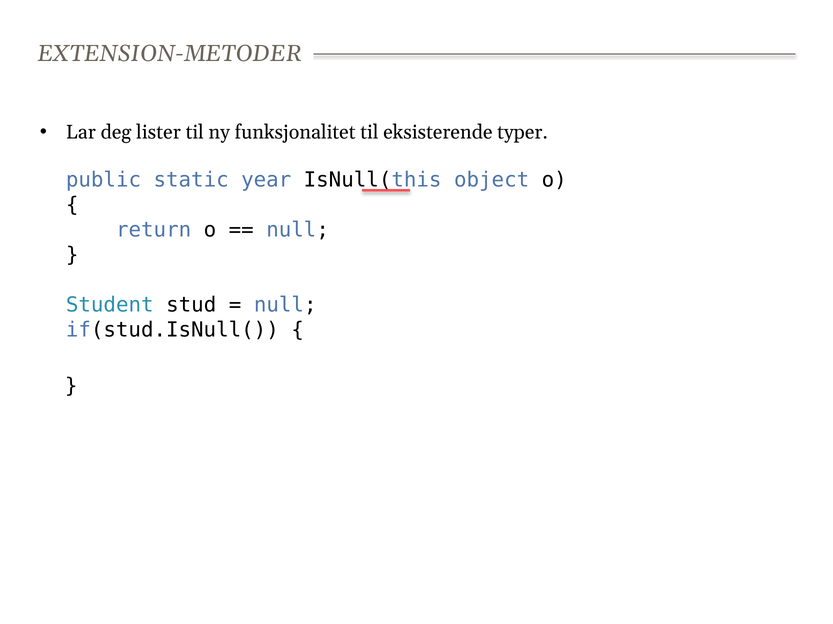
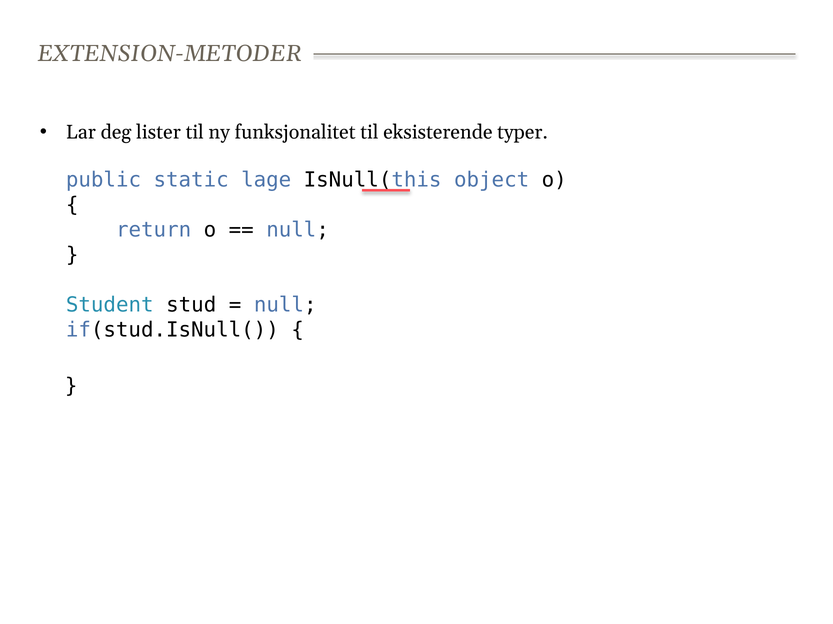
year: year -> lage (266, 180)
